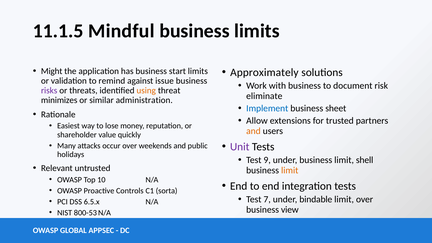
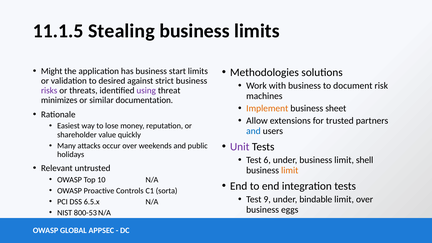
Mindful: Mindful -> Stealing (121, 31)
Approximately: Approximately -> Methodologies (264, 72)
remind: remind -> desired (112, 81)
issue: issue -> strict (165, 81)
using colour: orange -> purple (146, 91)
eliminate: eliminate -> machines (264, 96)
administration: administration -> documentation (144, 100)
Implement colour: blue -> orange (267, 108)
and colour: orange -> blue (253, 131)
9: 9 -> 6 (267, 160)
7: 7 -> 9 (267, 199)
view: view -> eggs (290, 210)
